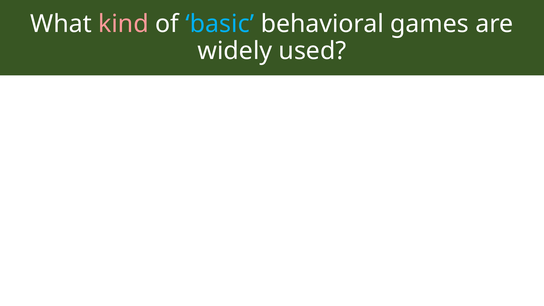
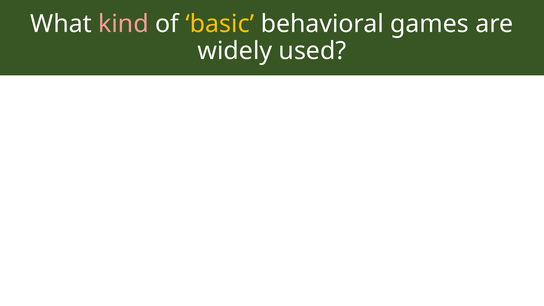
basic colour: light blue -> yellow (220, 24)
